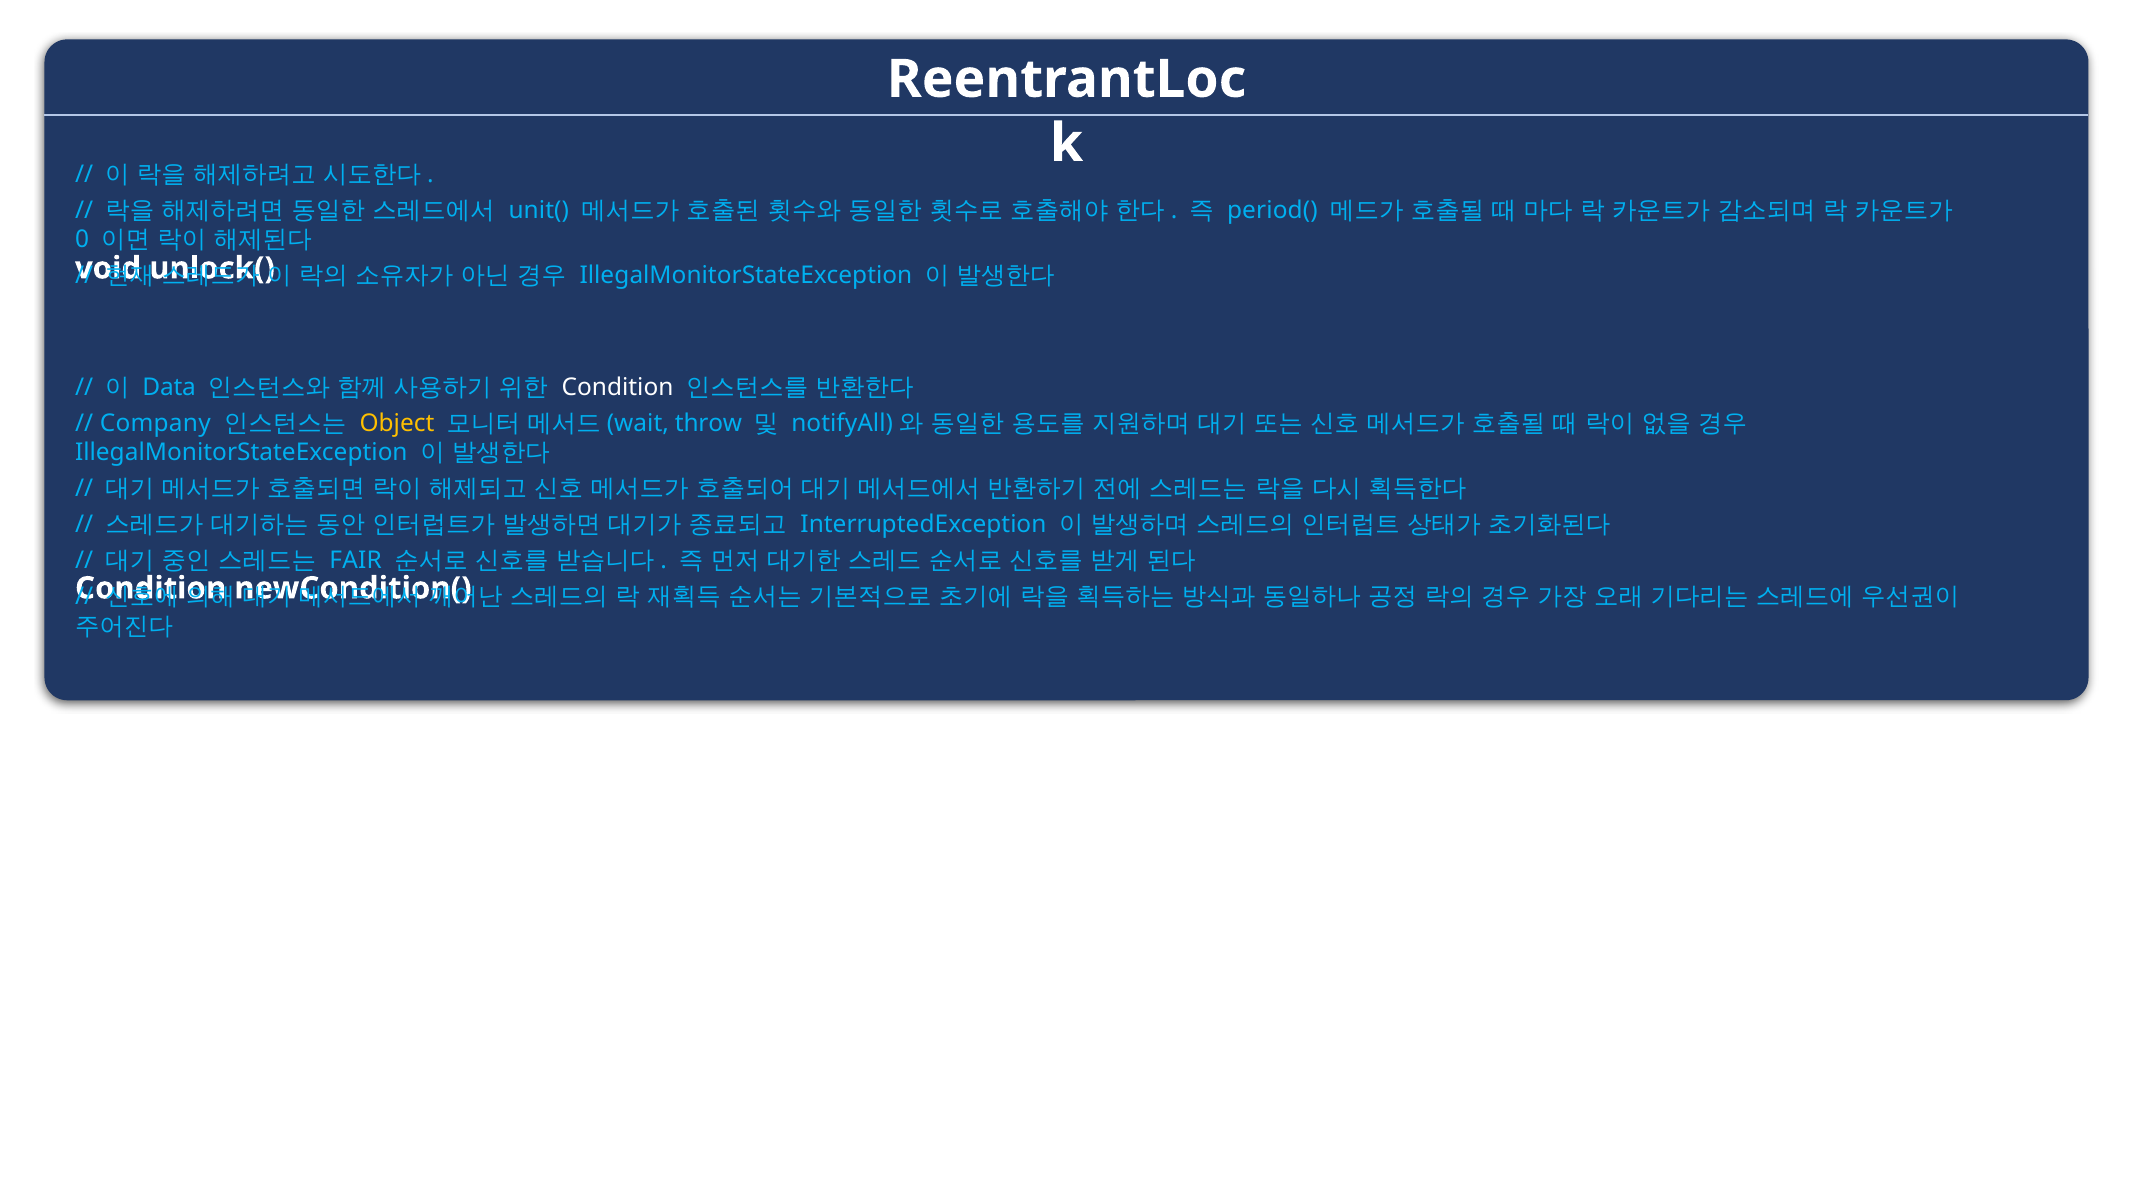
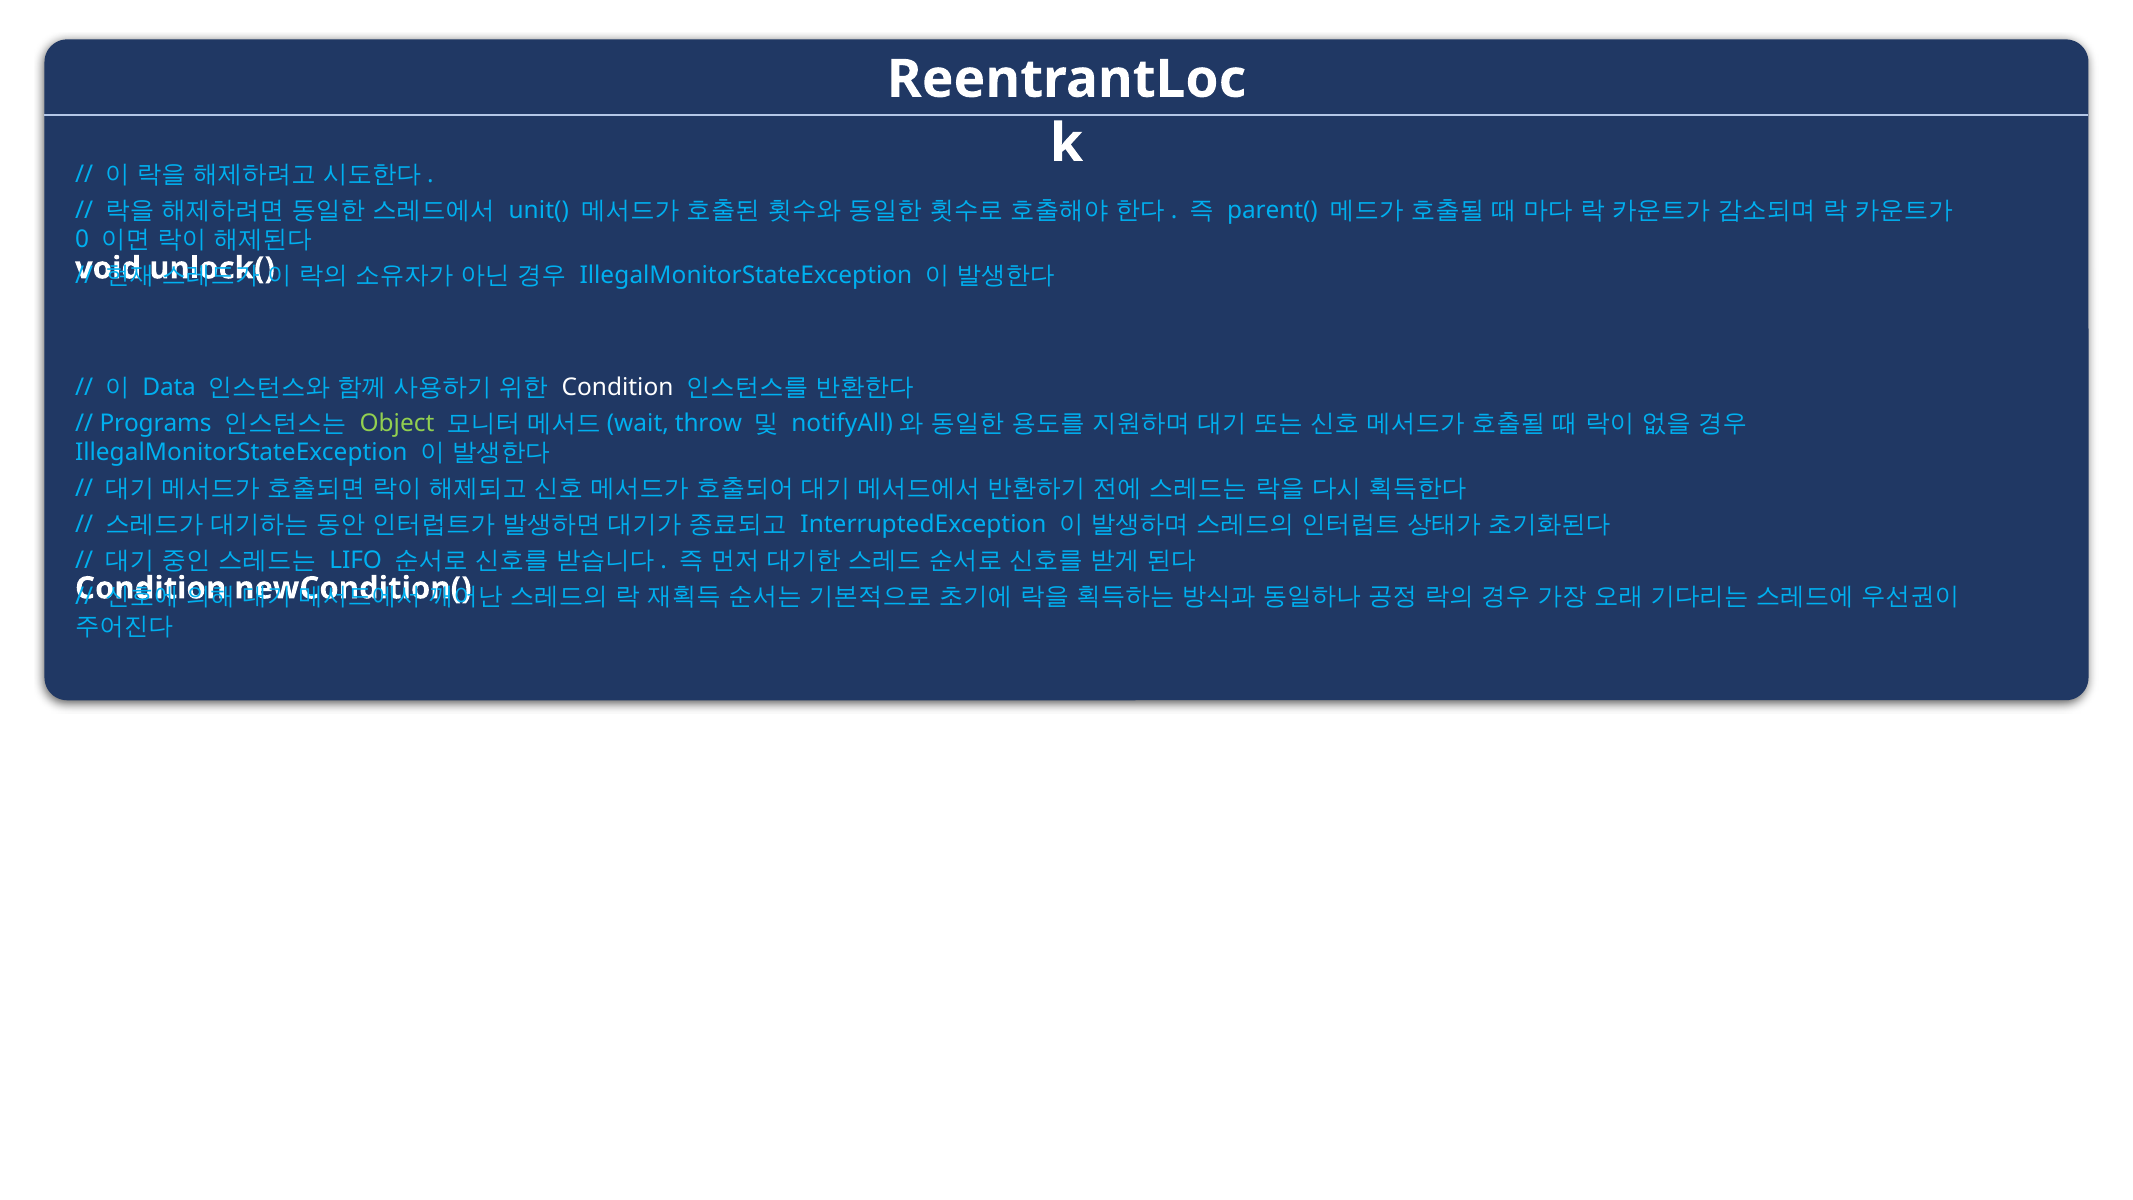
period(: period( -> parent( (1272, 210)
Company: Company -> Programs (156, 423)
Object colour: yellow -> light green (397, 423)
FAIR: FAIR -> LIFO (356, 561)
